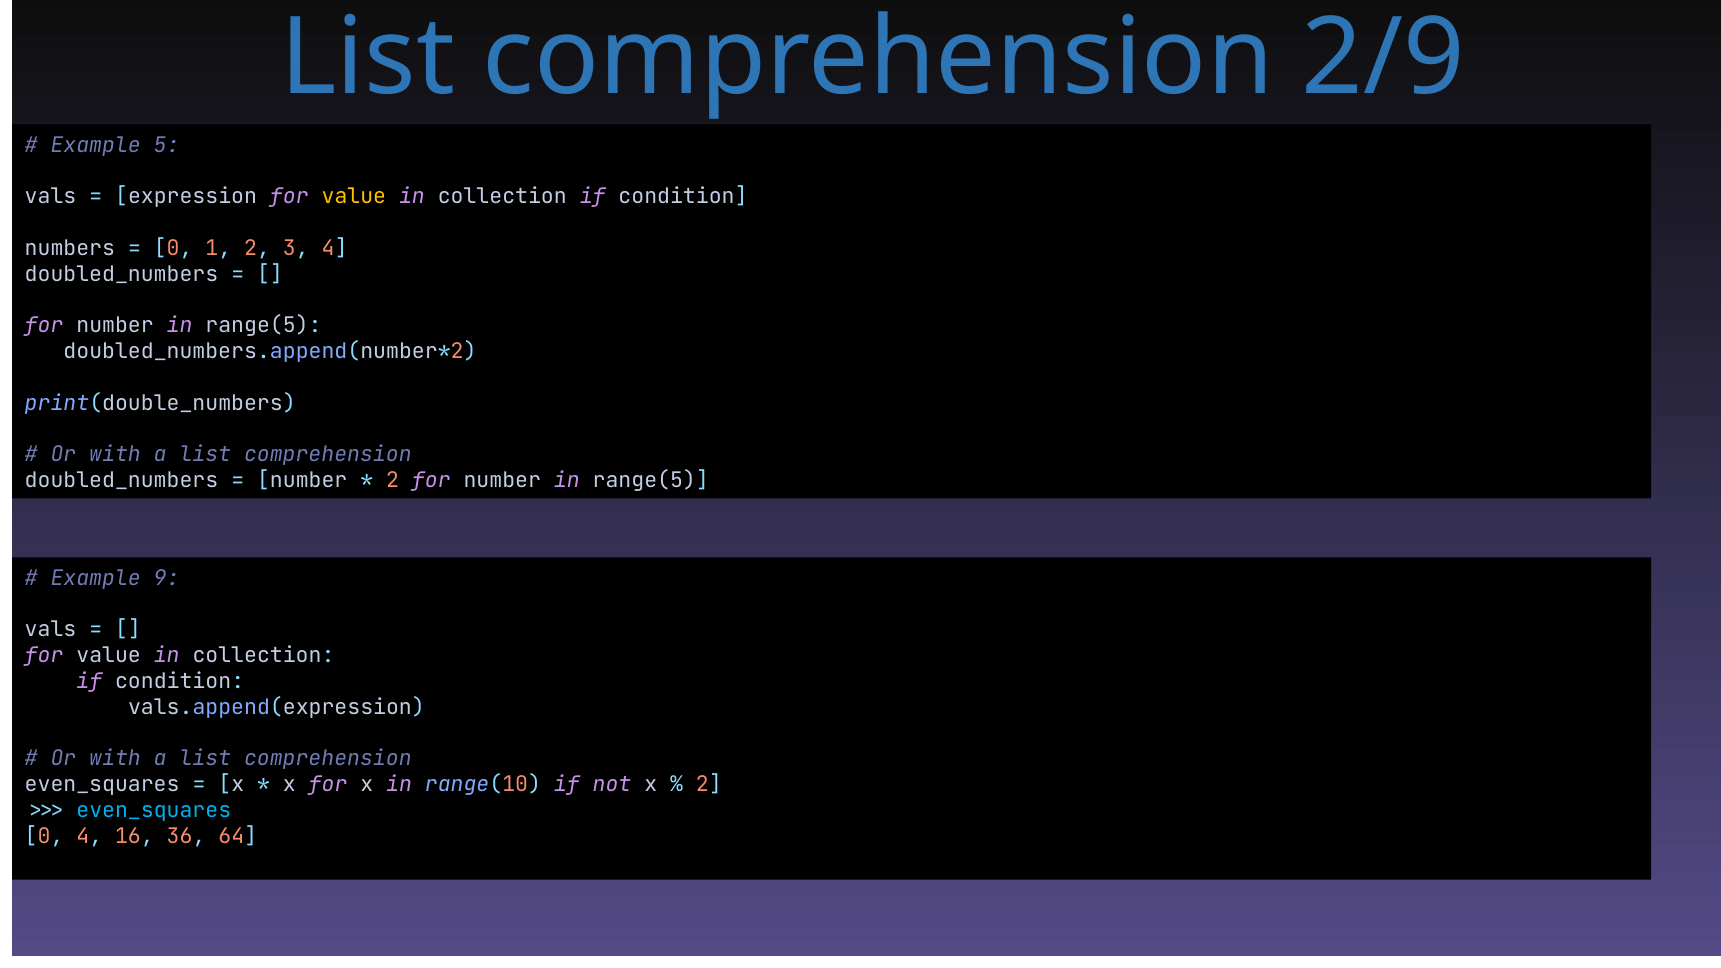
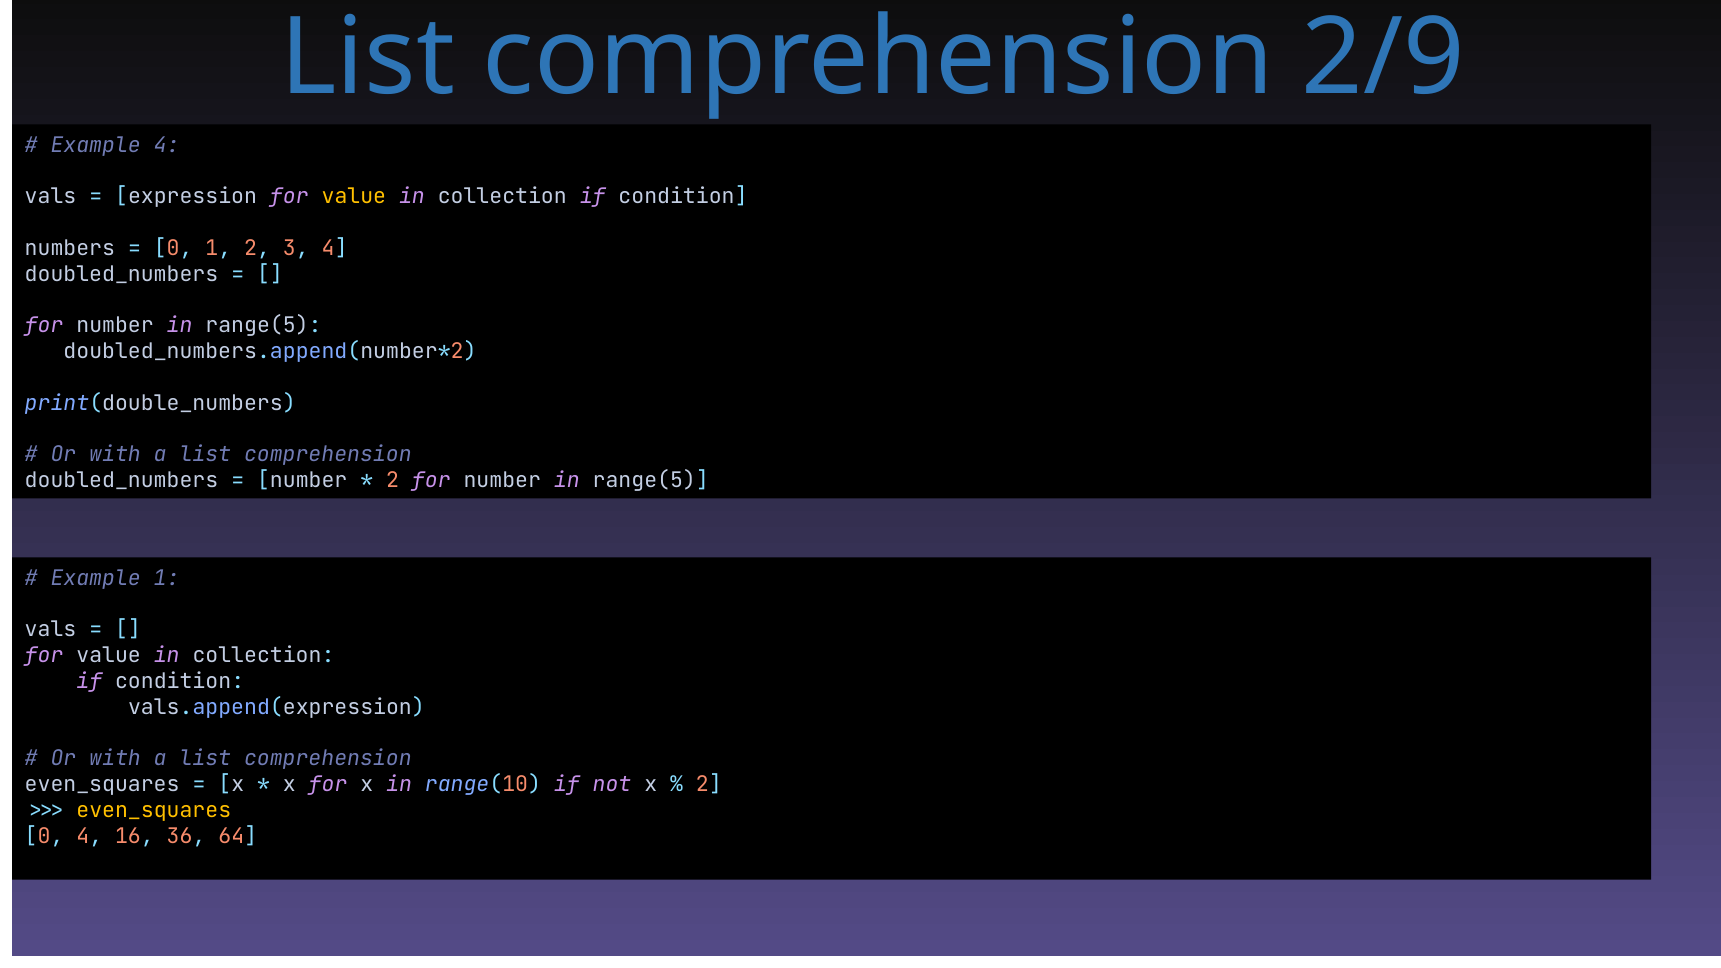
Example 5: 5 -> 4 (167, 145)
Example 9: 9 -> 1 (167, 578)
even_squares colour: light blue -> yellow (154, 810)
